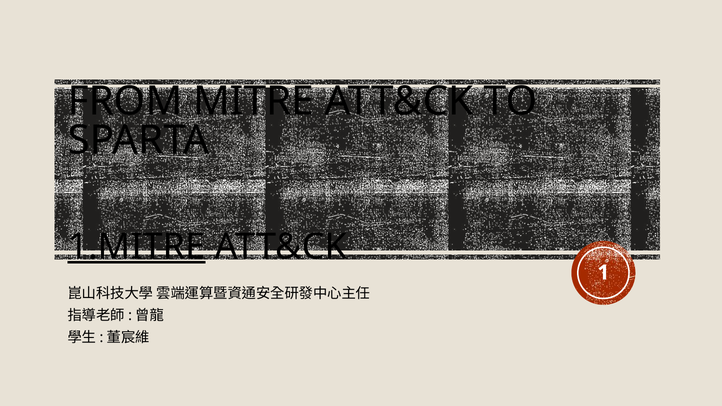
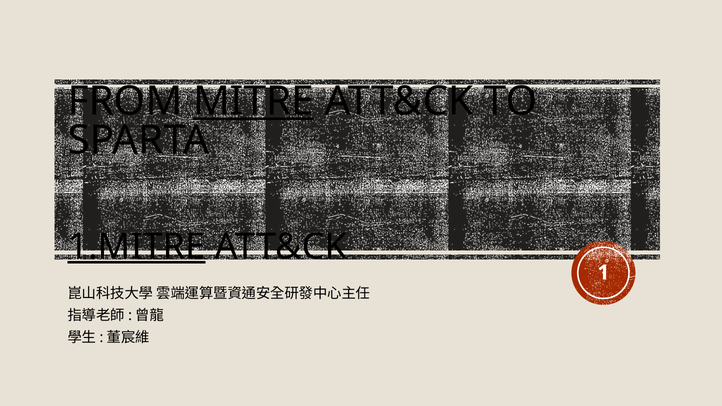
MITRE underline: none -> present (254, 101)
